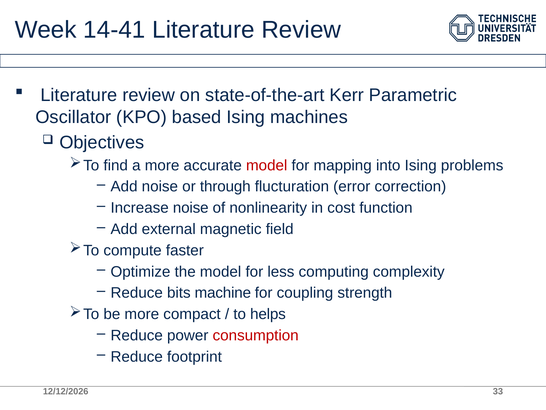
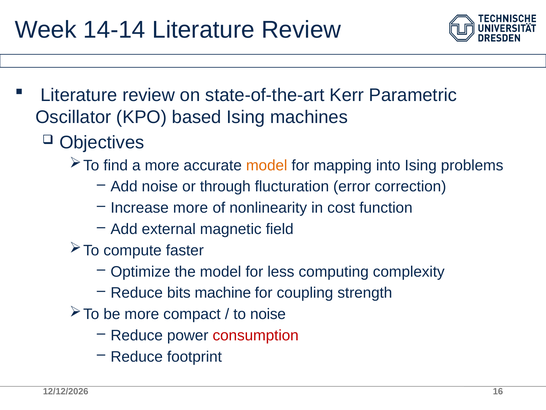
14-41: 14-41 -> 14-14 (114, 30)
model colour: red -> orange (267, 165)
Increase noise: noise -> more (191, 208)
to helps: helps -> noise (268, 314)
33: 33 -> 16 (498, 391)
